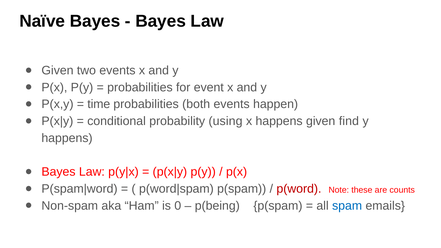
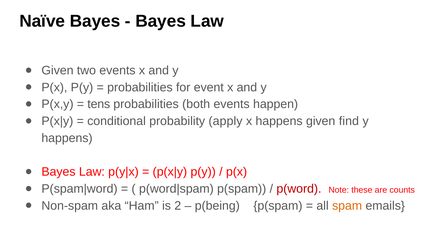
time: time -> tens (99, 104)
using: using -> apply (226, 121)
0: 0 -> 2 (178, 206)
spam colour: blue -> orange (347, 206)
